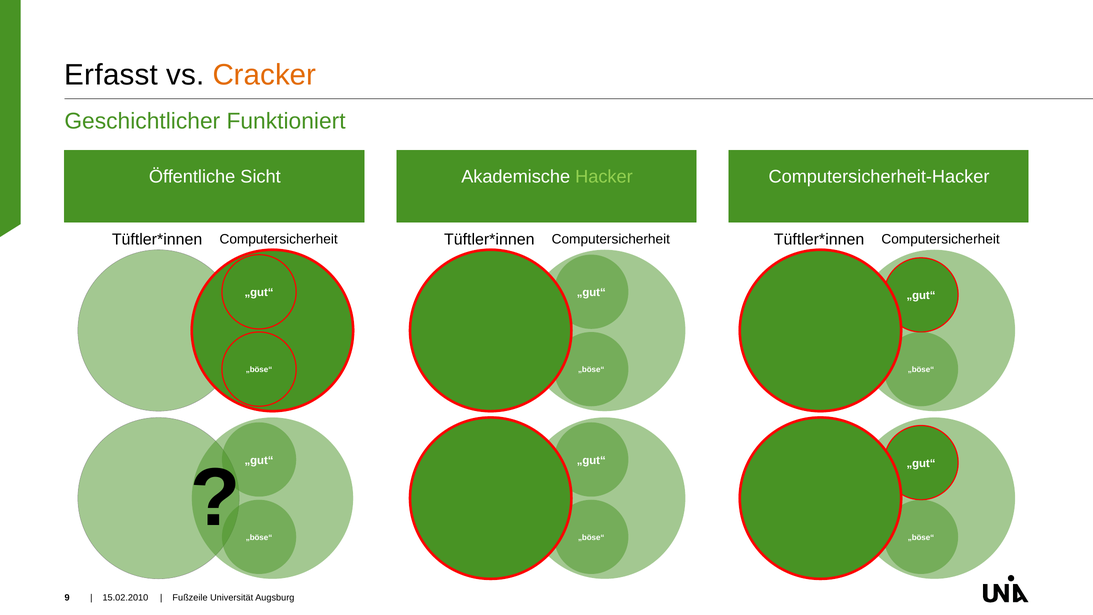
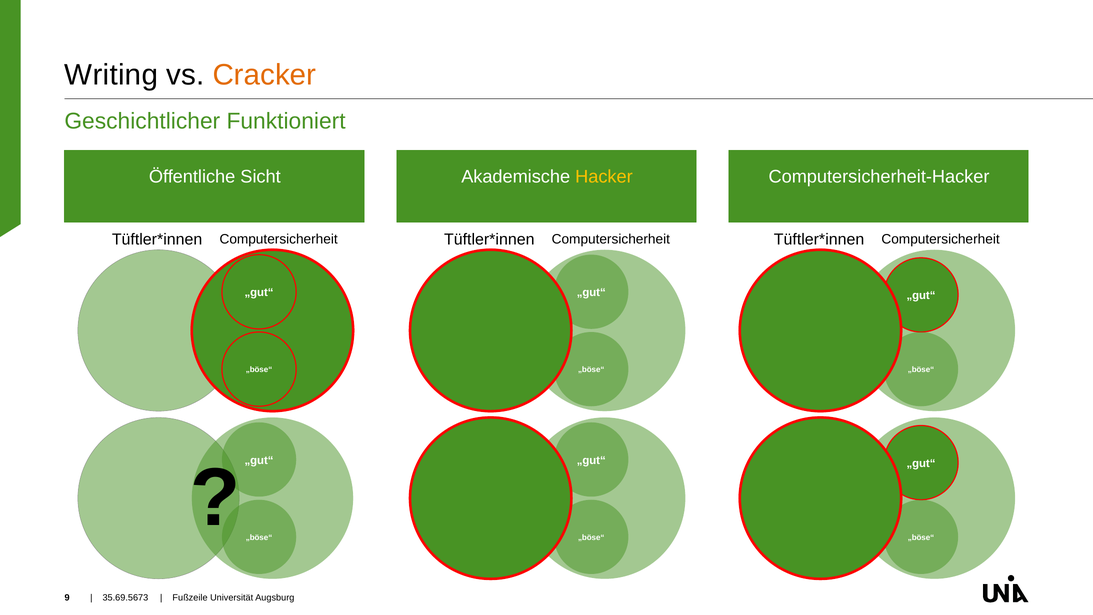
Erfasst: Erfasst -> Writing (111, 75)
Hacker colour: light green -> yellow (604, 177)
15.02.2010: 15.02.2010 -> 35.69.5673 (125, 597)
